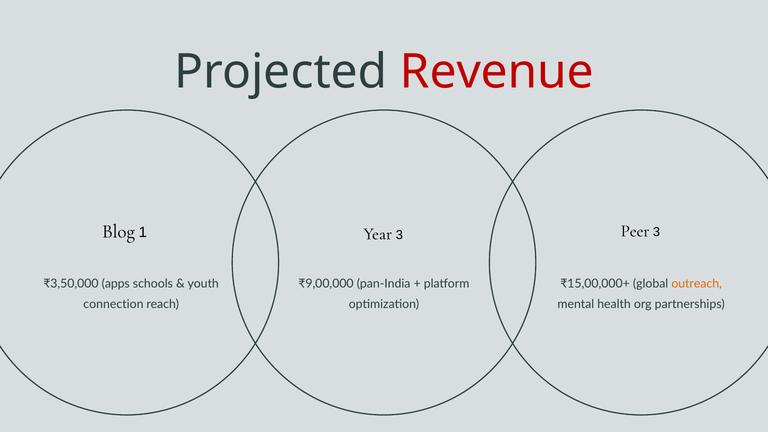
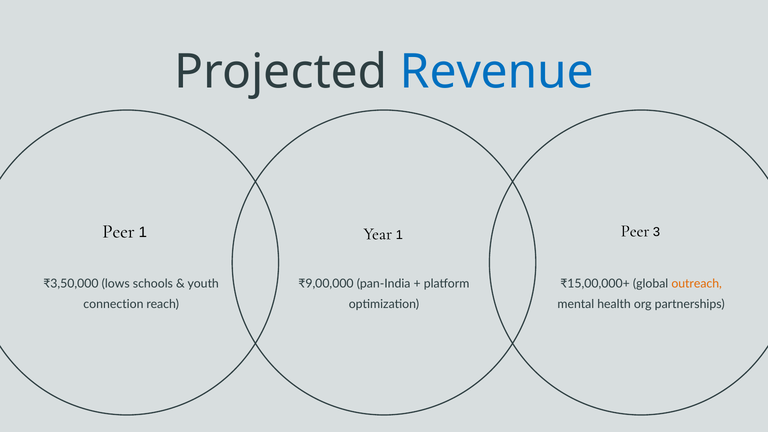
Revenue colour: red -> blue (497, 72)
Blog: Blog -> Peer (118, 231)
Year 3: 3 -> 1 (399, 235)
apps: apps -> lows (116, 284)
